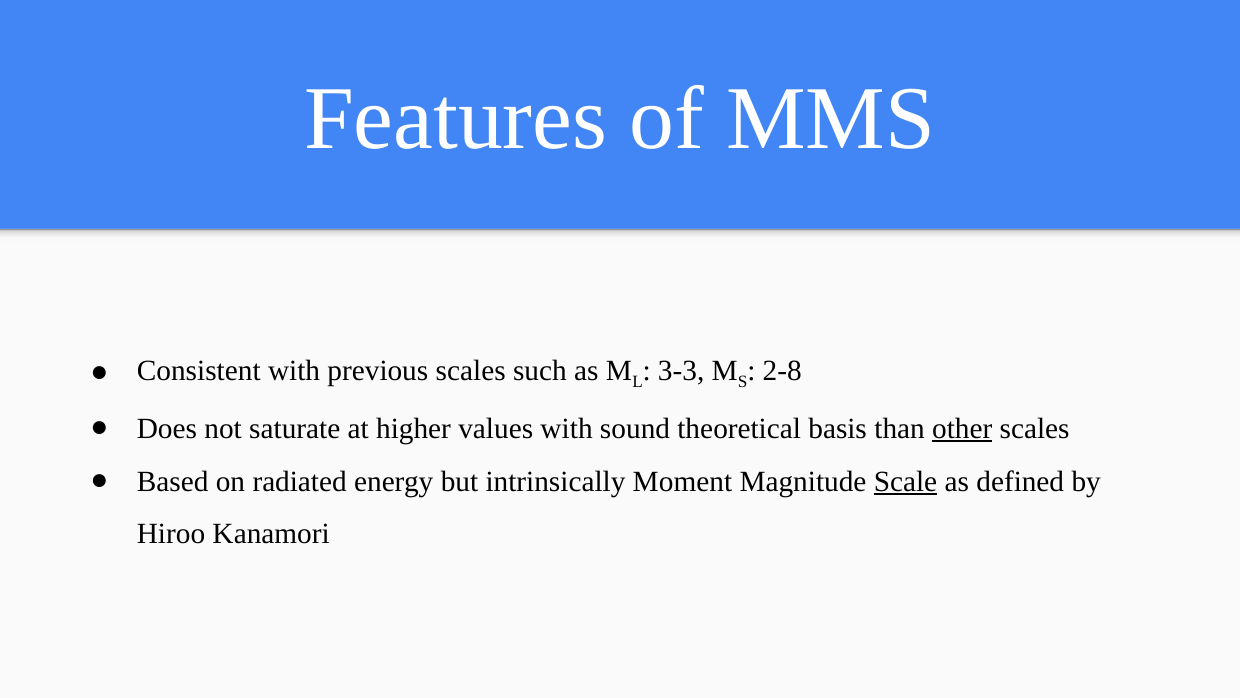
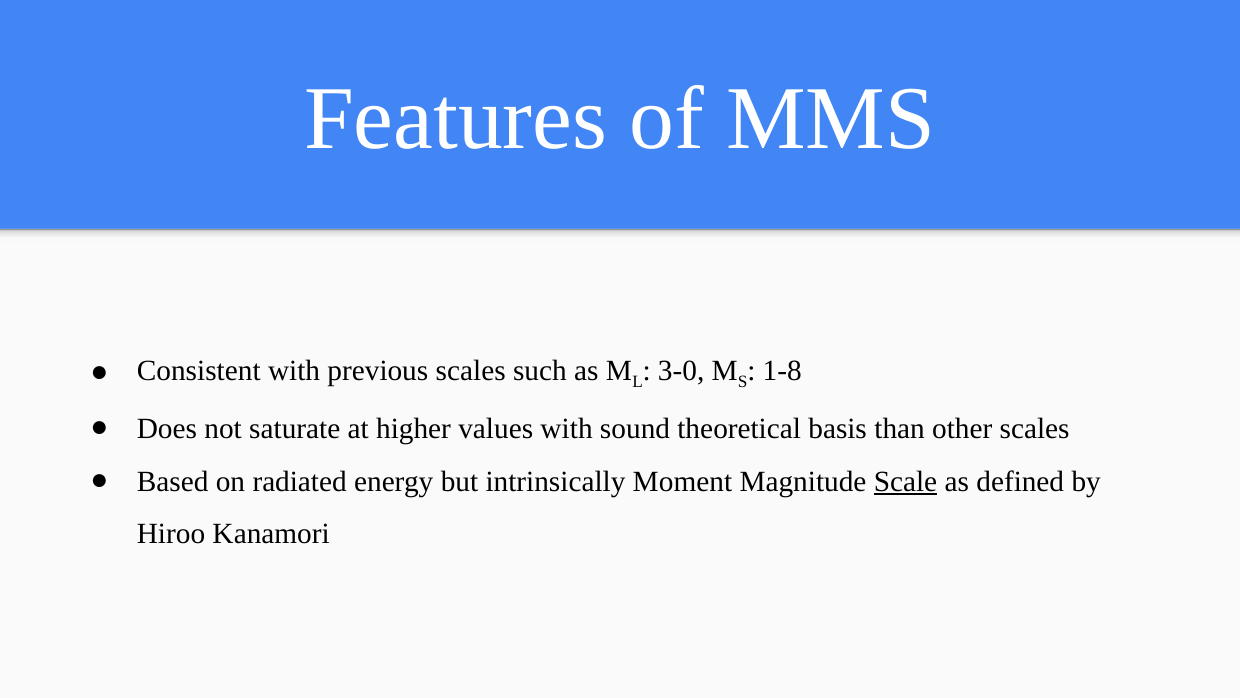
3-3: 3-3 -> 3-0 (681, 371)
2-8: 2-8 -> 1-8 (782, 371)
other underline: present -> none (962, 428)
